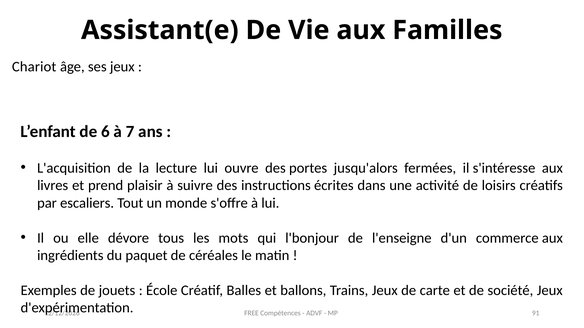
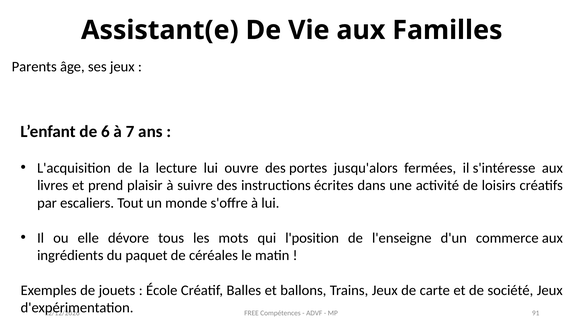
Chariot: Chariot -> Parents (34, 67)
l'bonjour: l'bonjour -> l'position (312, 238)
